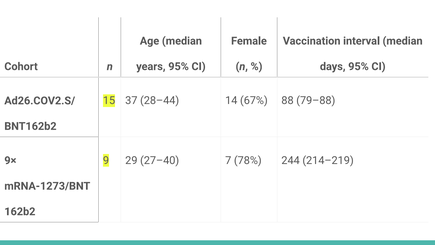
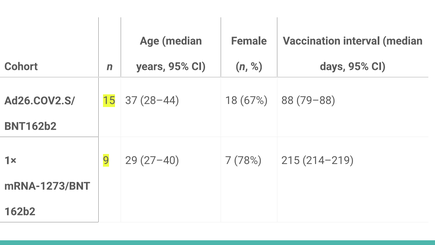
14: 14 -> 18 (231, 101)
244: 244 -> 215 (291, 160)
9×: 9× -> 1× (10, 160)
